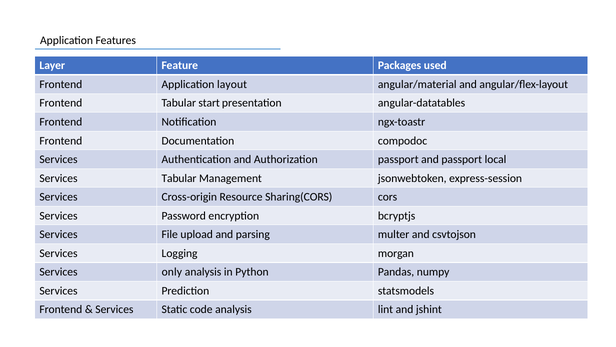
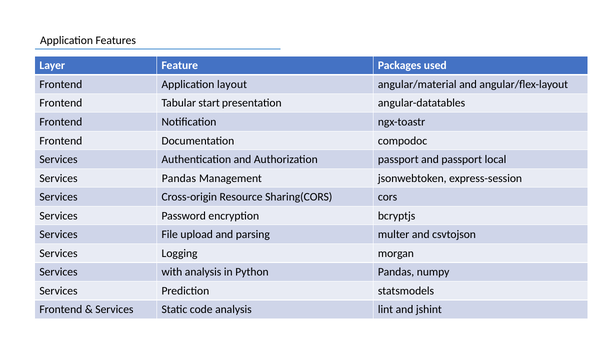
Services Tabular: Tabular -> Pandas (179, 178)
only: only -> with (172, 272)
